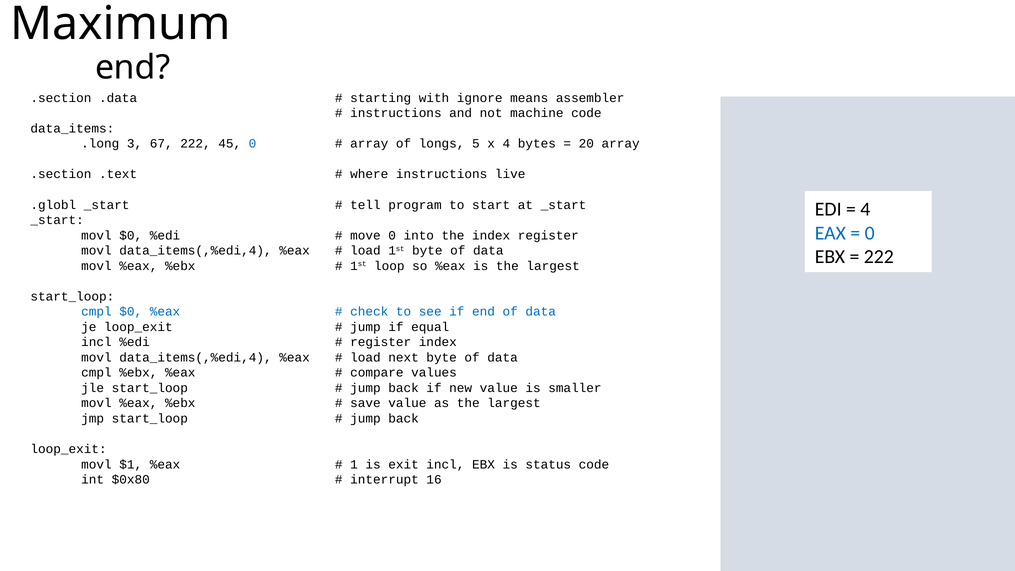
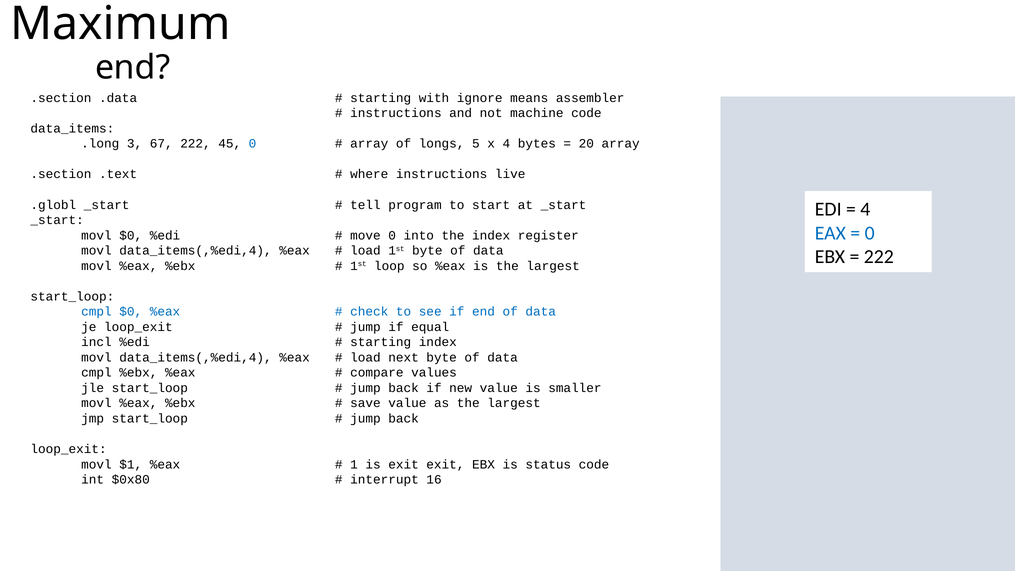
register: register -> starting (381, 342)
exit incl: incl -> exit (445, 464)
